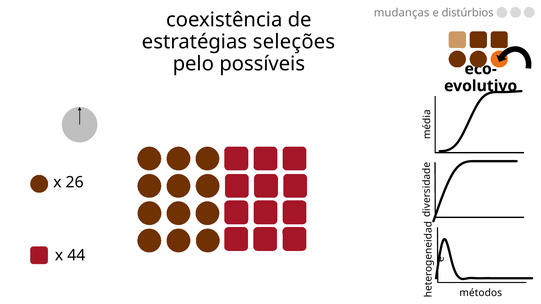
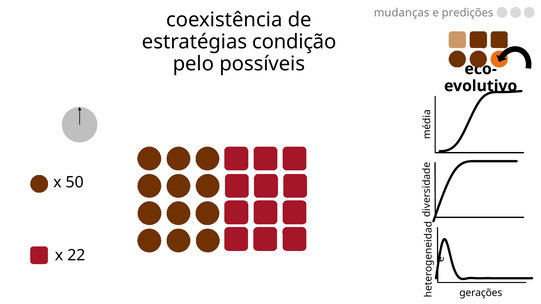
distúrbios: distúrbios -> predições (468, 13)
seleções: seleções -> condição (294, 42)
26: 26 -> 50 (75, 183)
44: 44 -> 22 (76, 255)
métodos: métodos -> gerações (481, 293)
